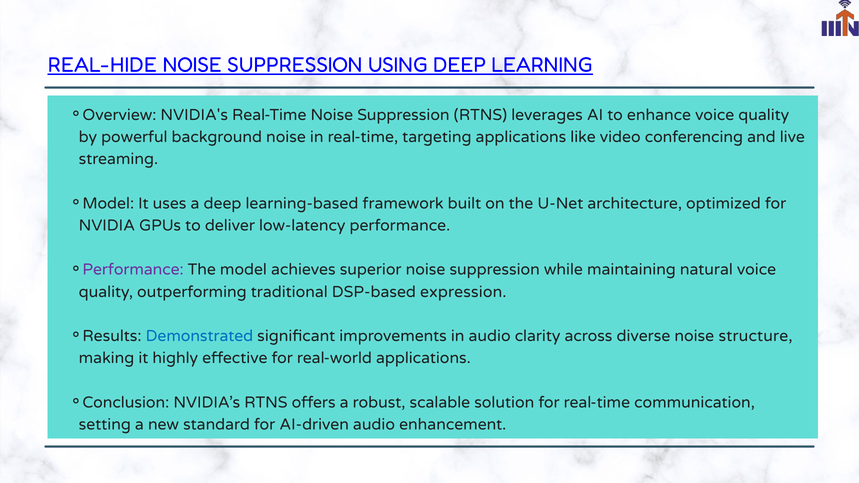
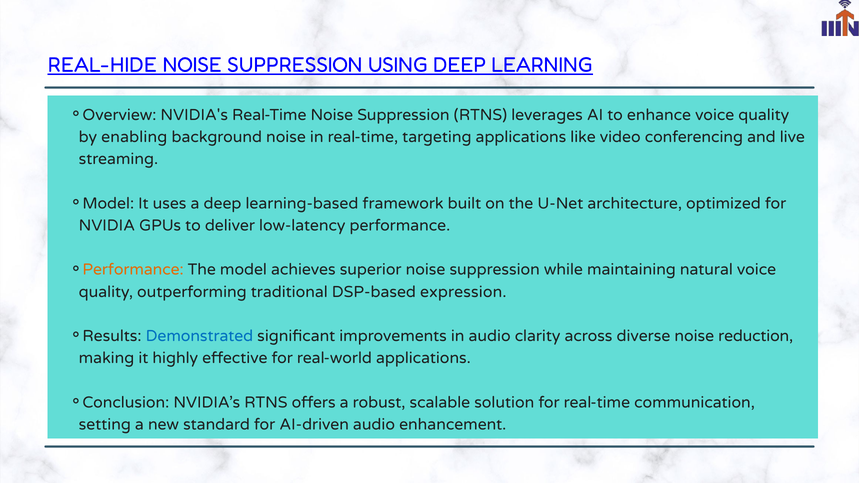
powerful: powerful -> enabling (134, 137)
Performance colour: purple -> orange (133, 270)
structure: structure -> reduction (756, 336)
